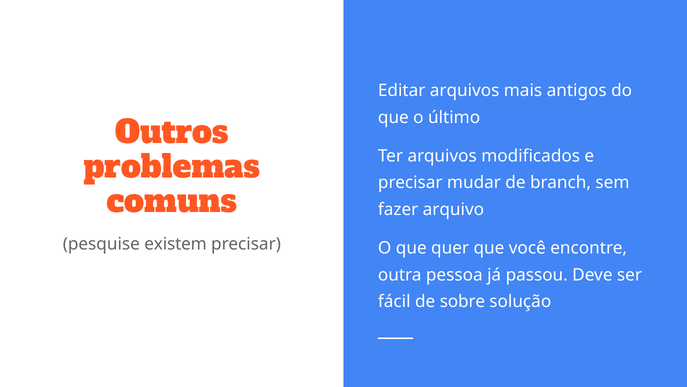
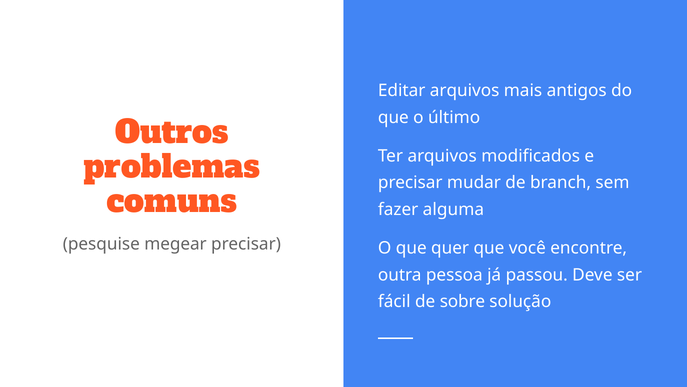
arquivo: arquivo -> alguma (453, 209)
existem: existem -> megear (176, 243)
